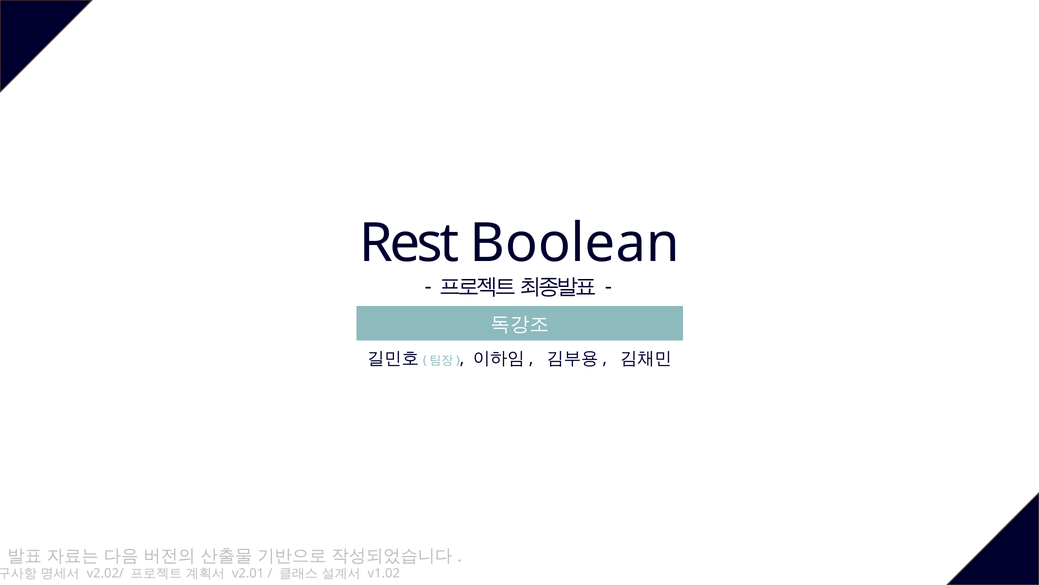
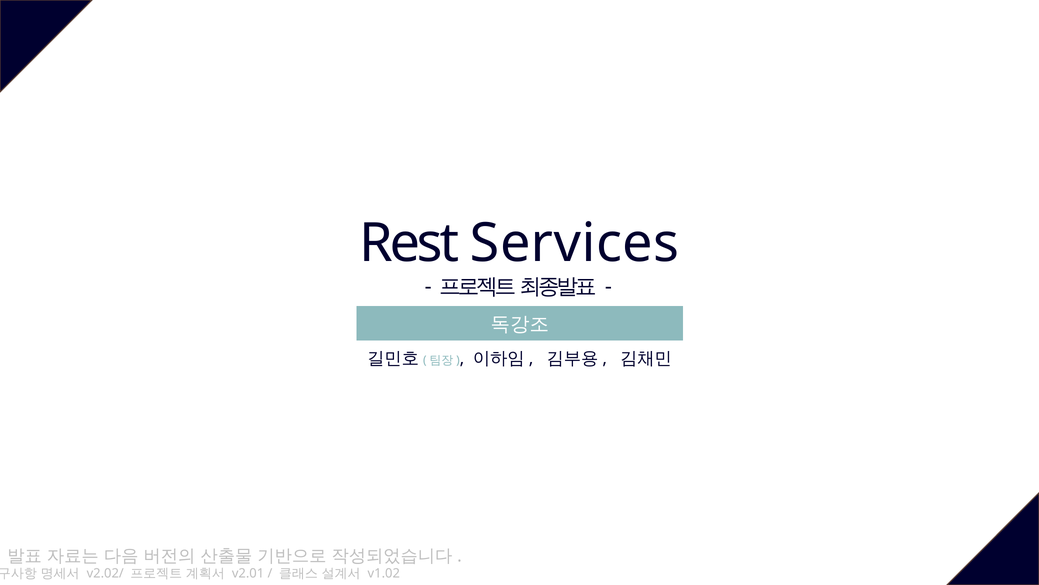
Boolean: Boolean -> Services (575, 243)
